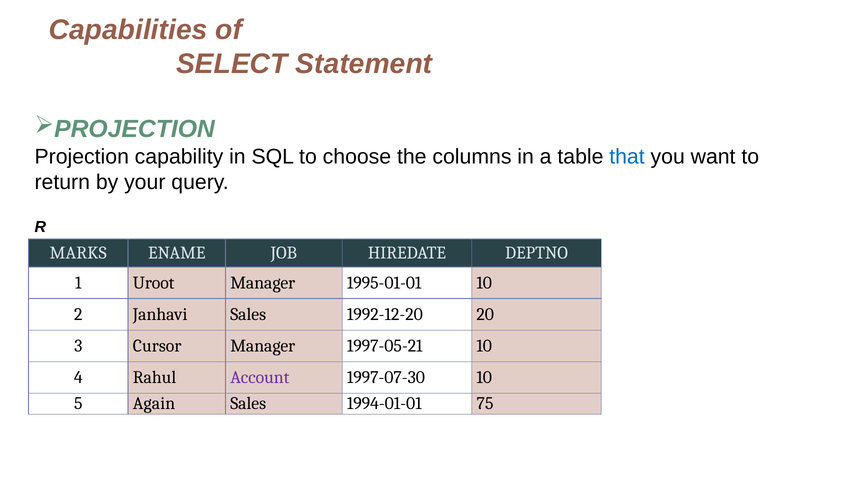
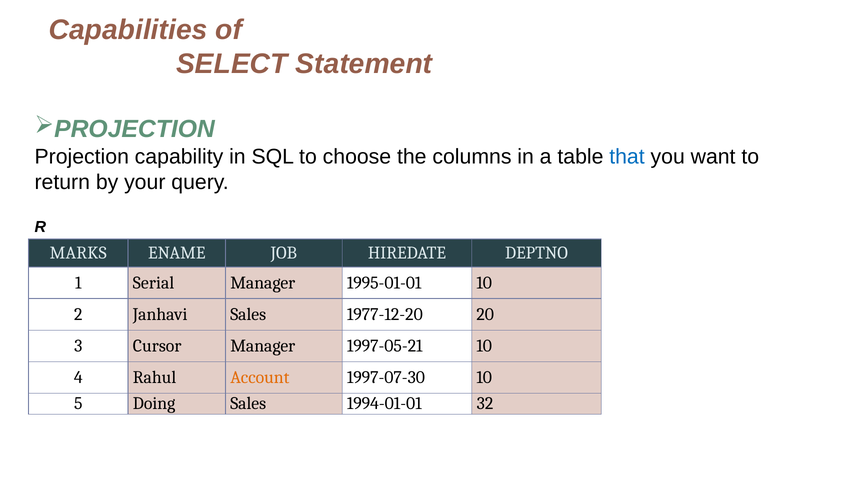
Uroot: Uroot -> Serial (154, 282)
1992-12-20: 1992-12-20 -> 1977-12-20 (385, 314)
Account colour: purple -> orange (260, 377)
Again: Again -> Doing (154, 403)
75: 75 -> 32 (485, 403)
